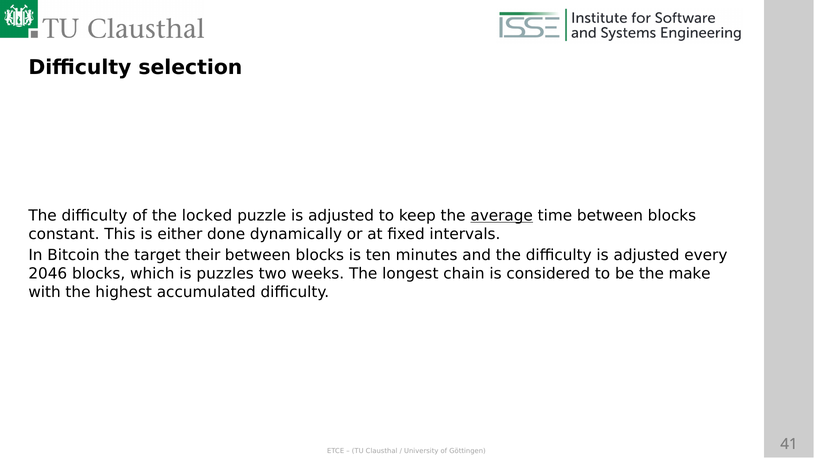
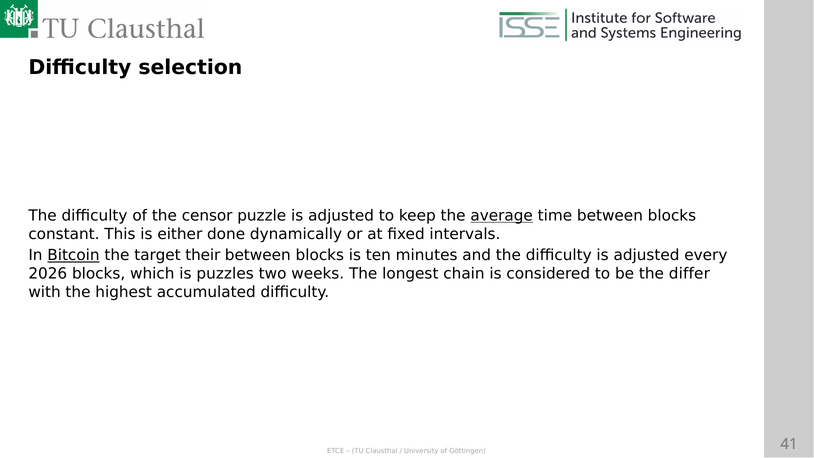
locked: locked -> censor (207, 216)
Bitcoin underline: none -> present (73, 255)
2046: 2046 -> 2026 (48, 274)
make: make -> differ (689, 274)
